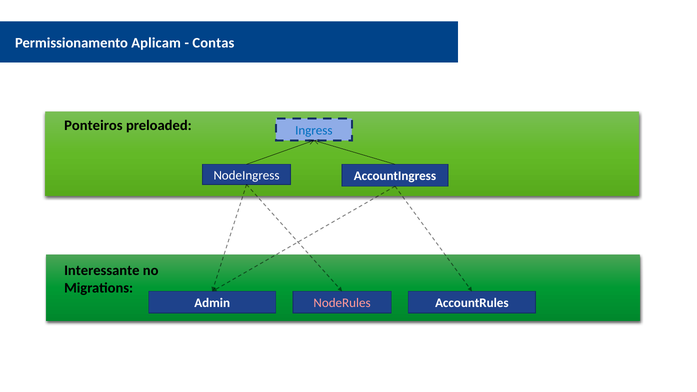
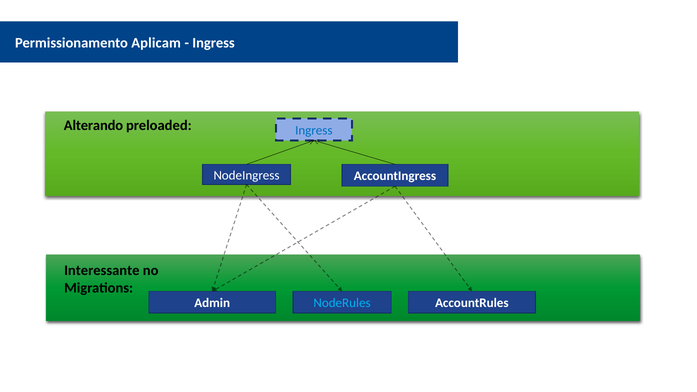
Contas: Contas -> Ingress (214, 43)
Ponteiros: Ponteiros -> Alterando (93, 125)
NodeRules colour: pink -> light blue (342, 303)
